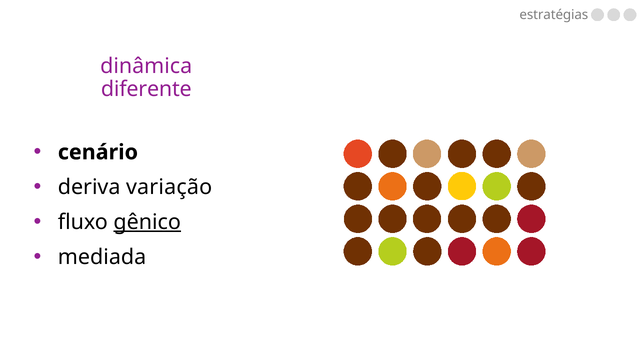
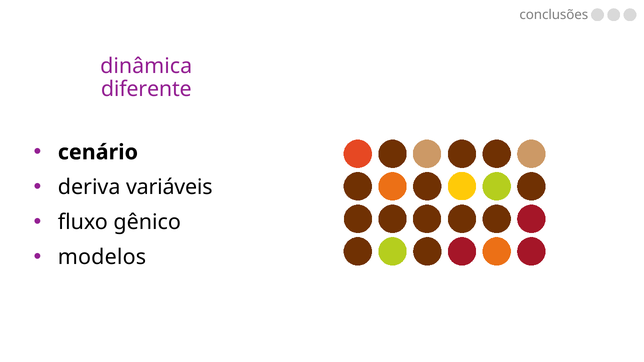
estratégias: estratégias -> conclusões (554, 15)
variação: variação -> variáveis (169, 187)
gênico underline: present -> none (147, 222)
mediada: mediada -> modelos (102, 257)
